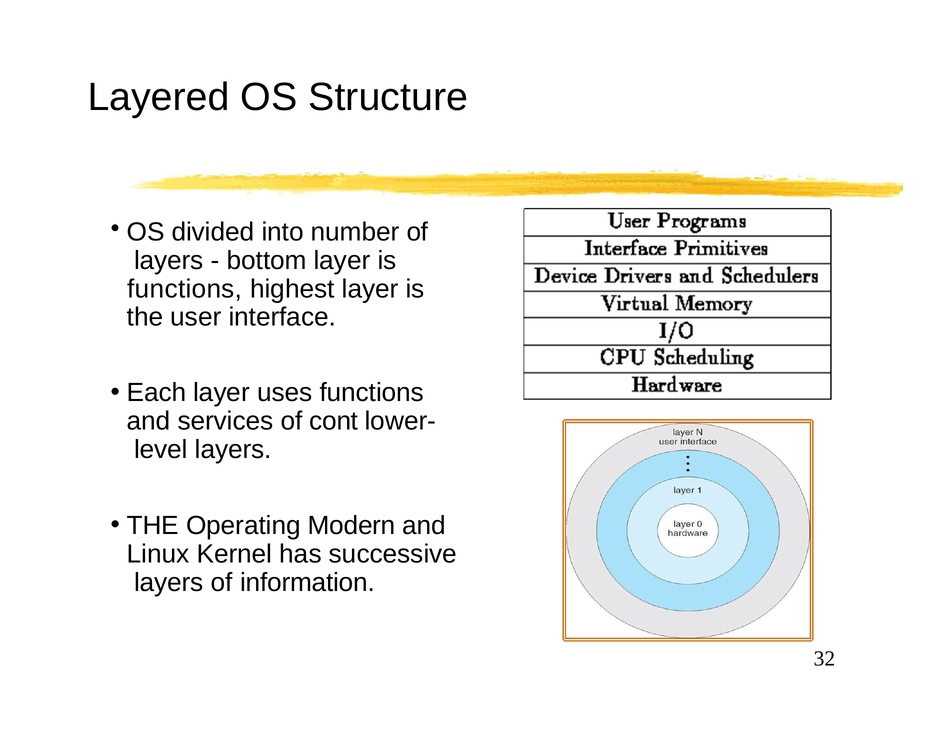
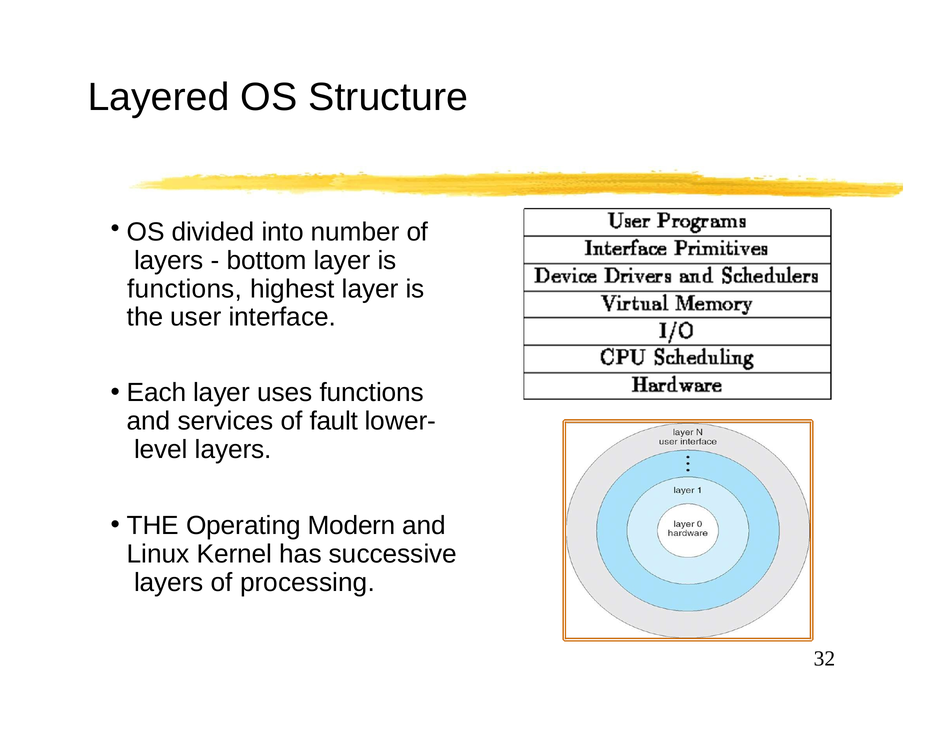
cont: cont -> fault (334, 421)
information: information -> processing (307, 582)
